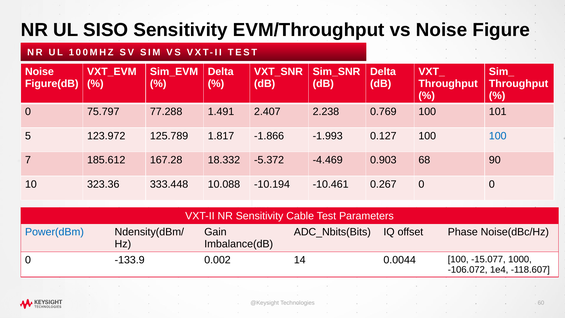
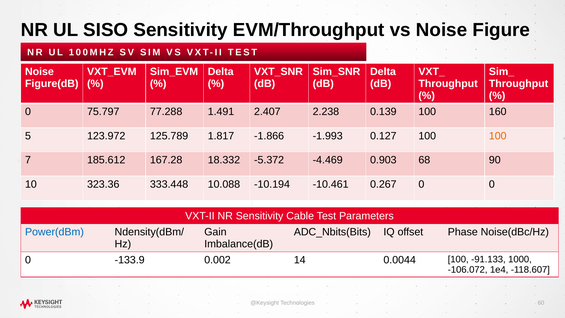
0.769: 0.769 -> 0.139 (383, 112)
101: 101 -> 160 (498, 112)
100 colour: blue -> orange (498, 136)
-15.077: -15.077 -> -91.133 (488, 259)
